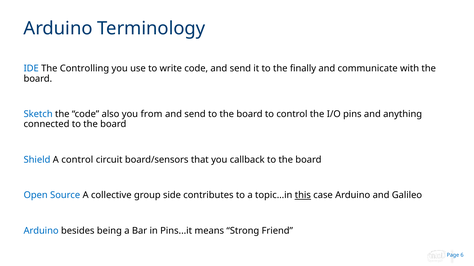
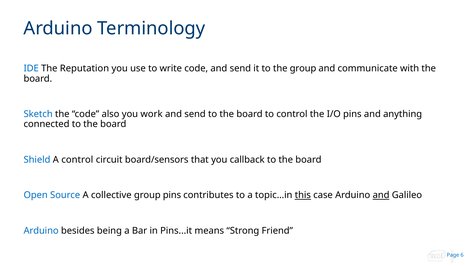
Controlling: Controlling -> Reputation (84, 69)
the finally: finally -> group (303, 69)
from: from -> work (152, 114)
group side: side -> pins (172, 196)
and underline: none -> present (381, 196)
